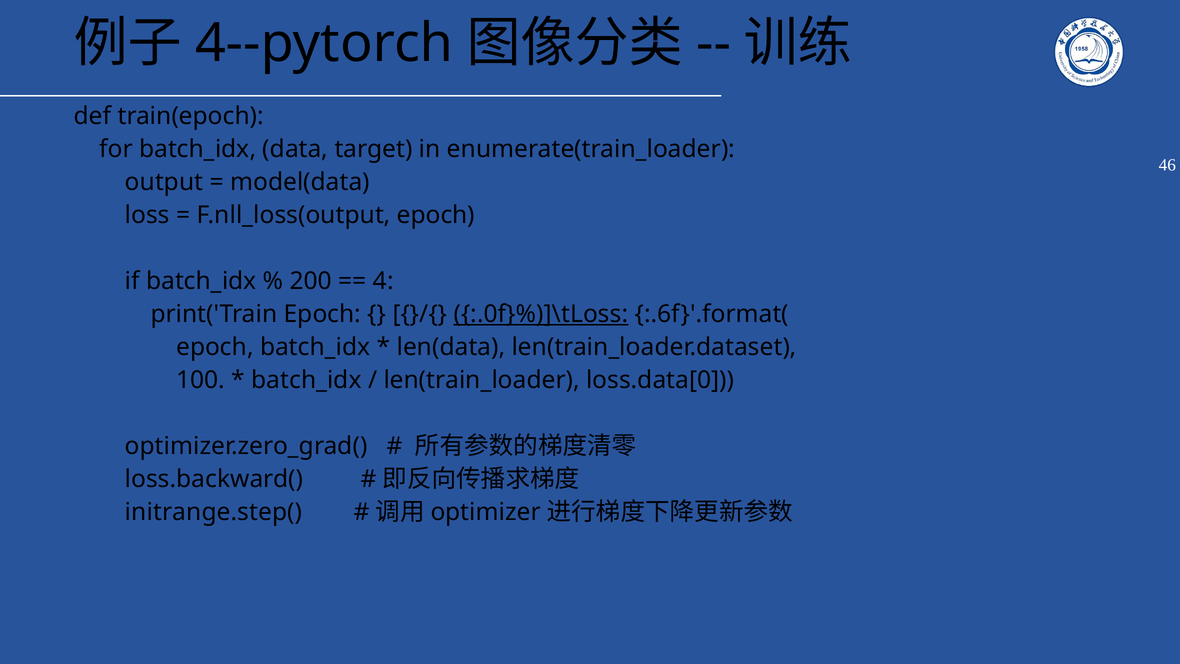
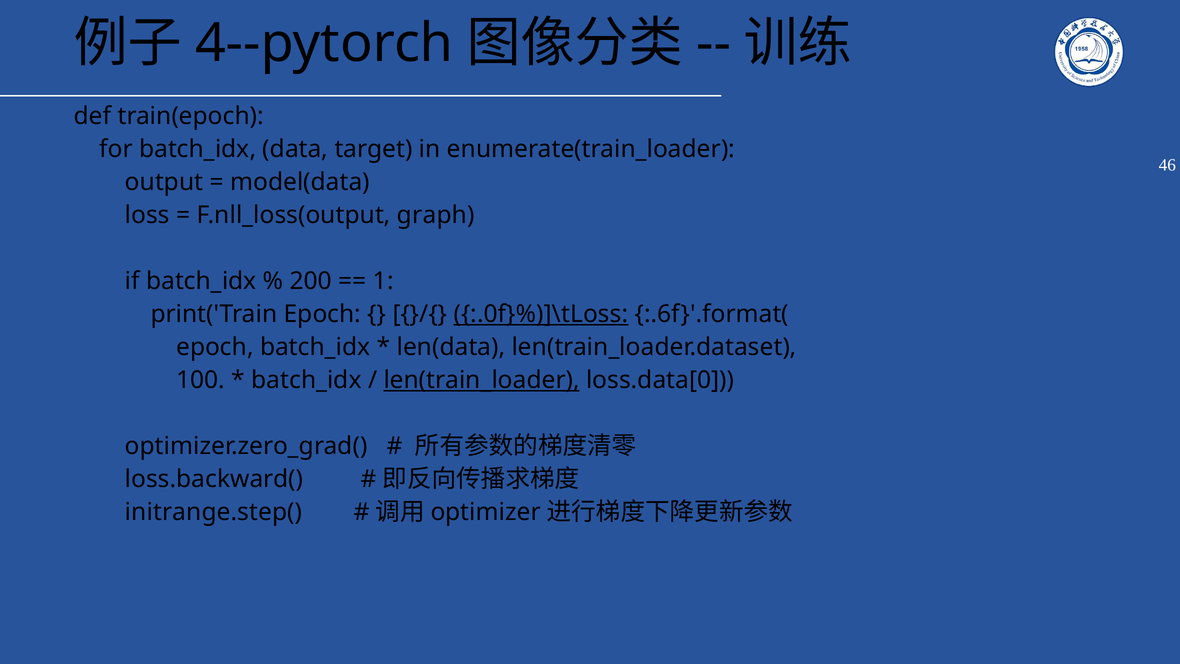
F.nll_loss(output epoch: epoch -> graph (436, 215)
4: 4 -> 1 (383, 281)
len(train_loader underline: none -> present (482, 380)
